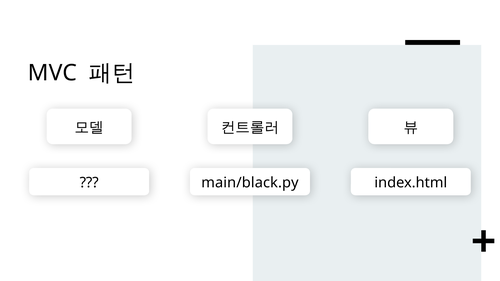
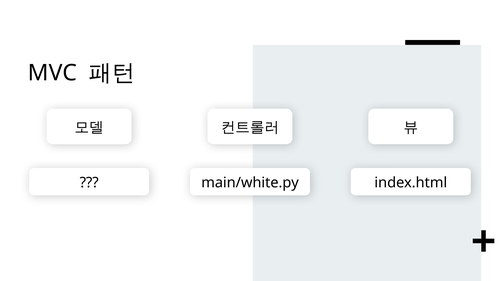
main/black.py: main/black.py -> main/white.py (250, 183)
